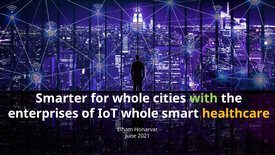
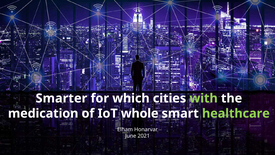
for whole: whole -> which (131, 98)
enterprises: enterprises -> medication (43, 113)
healthcare colour: yellow -> light green (236, 113)
